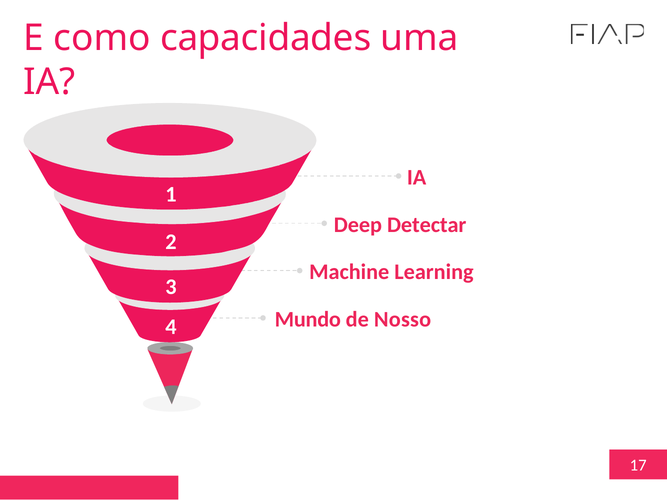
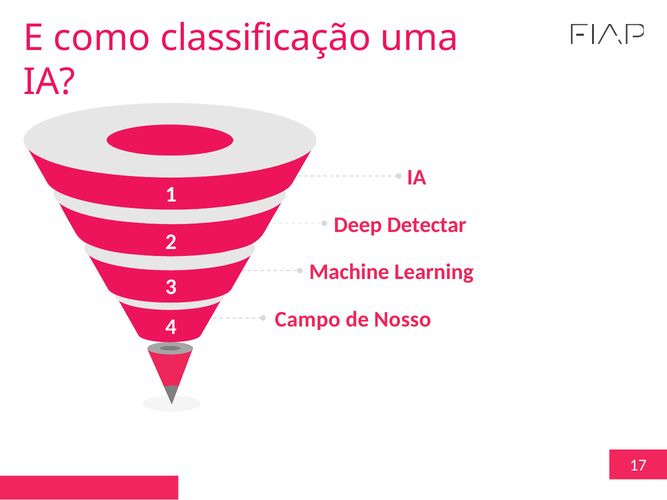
capacidades: capacidades -> classificação (266, 38)
Mundo: Mundo -> Campo (308, 320)
